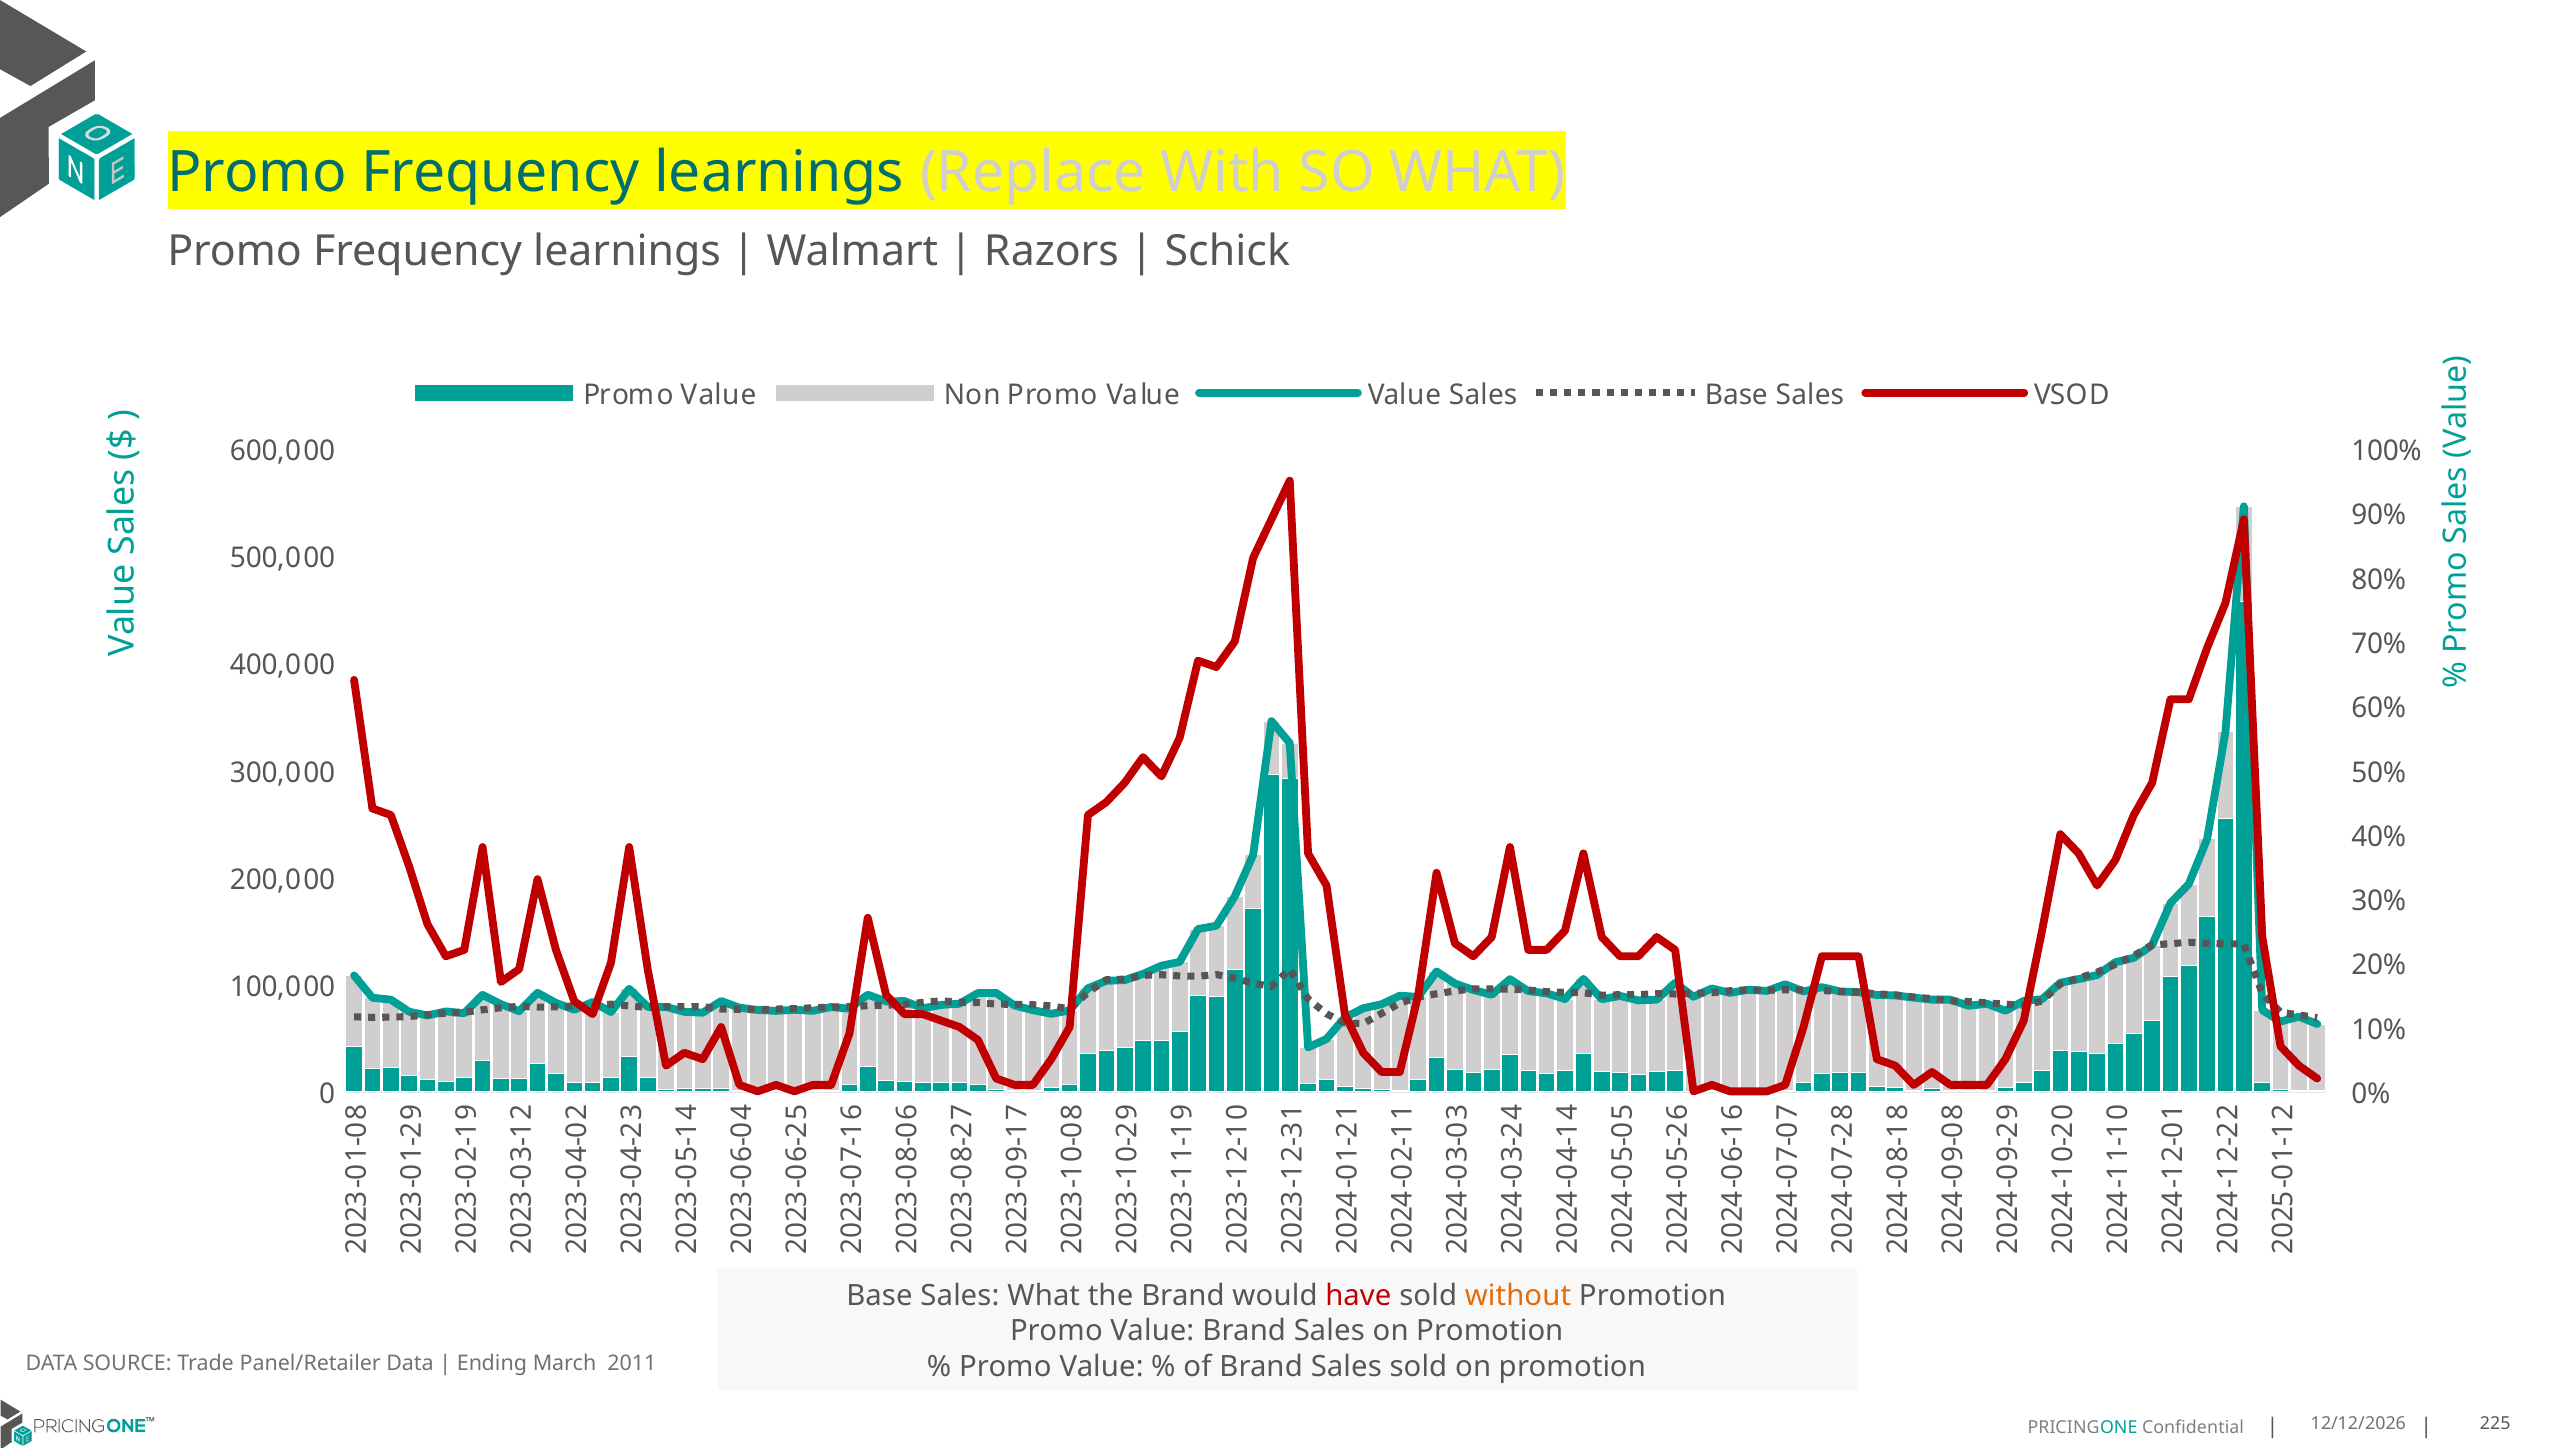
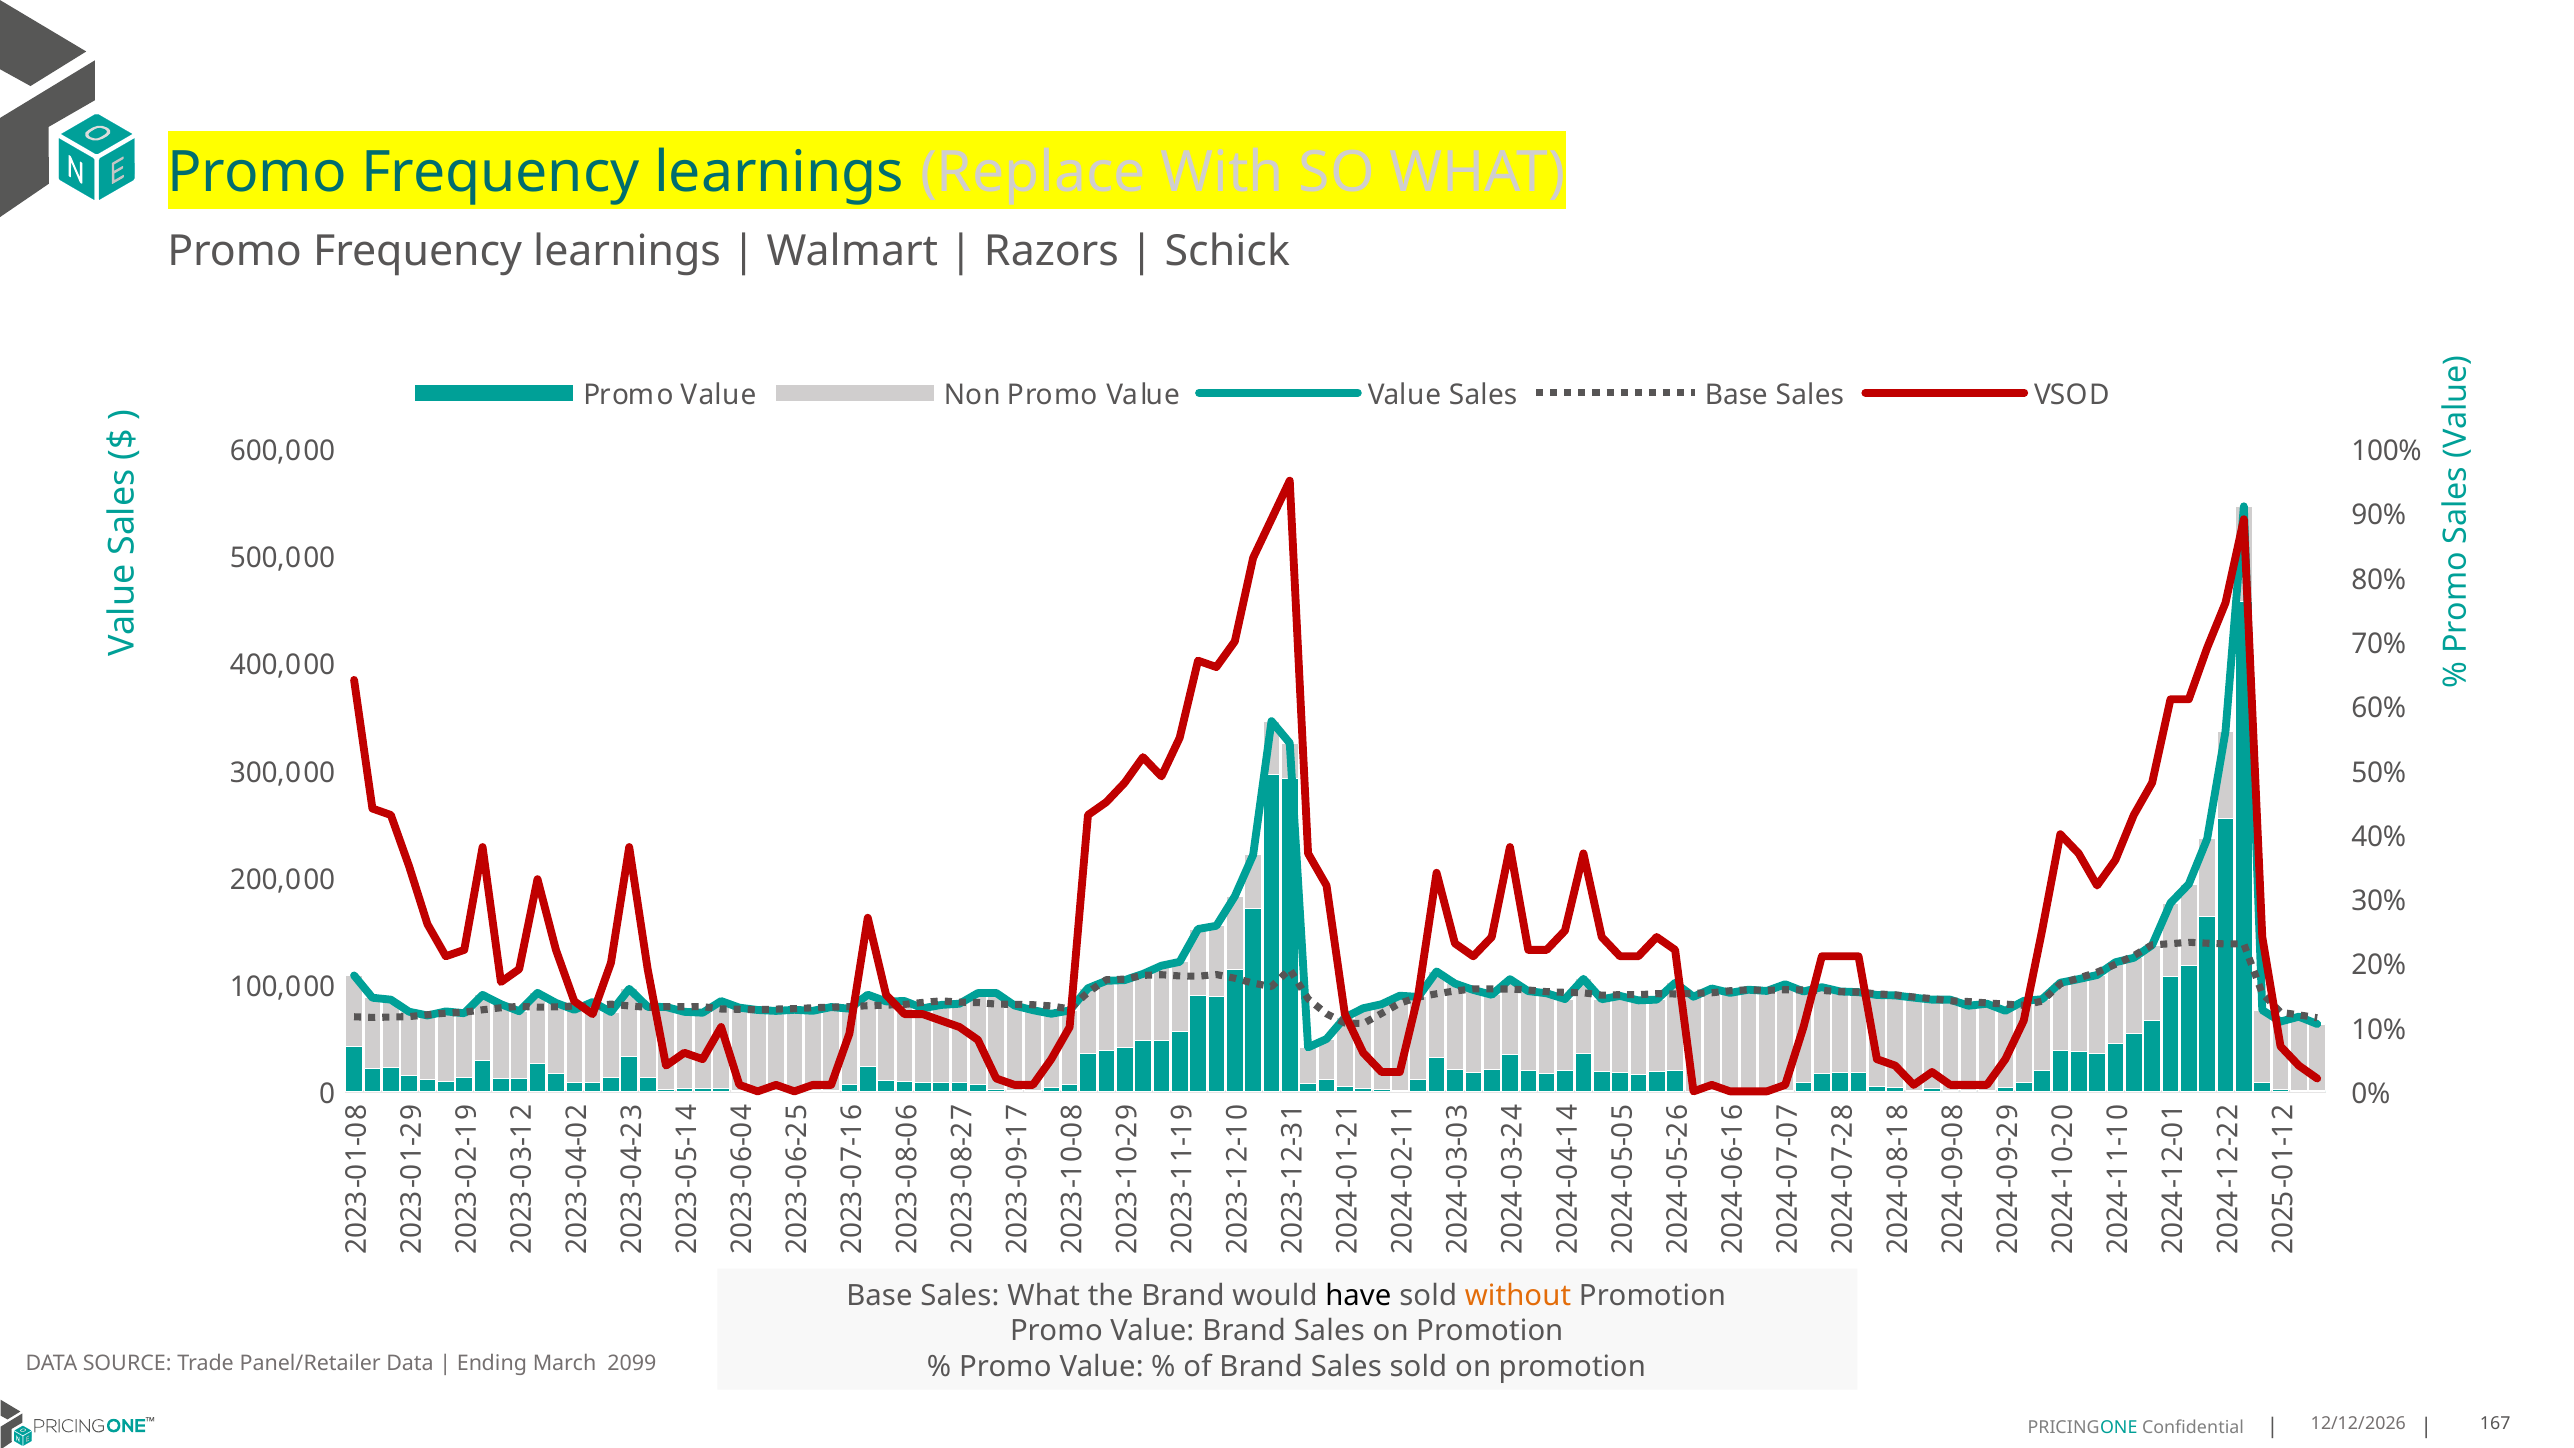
have colour: red -> black (1358, 1296)
2011: 2011 -> 2099 (632, 1364)
225: 225 -> 167 (2495, 1424)
